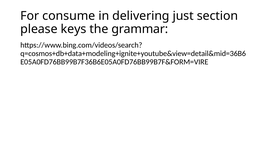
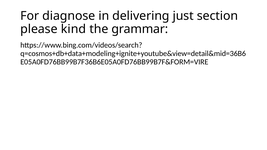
consume: consume -> diagnose (69, 16)
keys: keys -> kind (74, 29)
